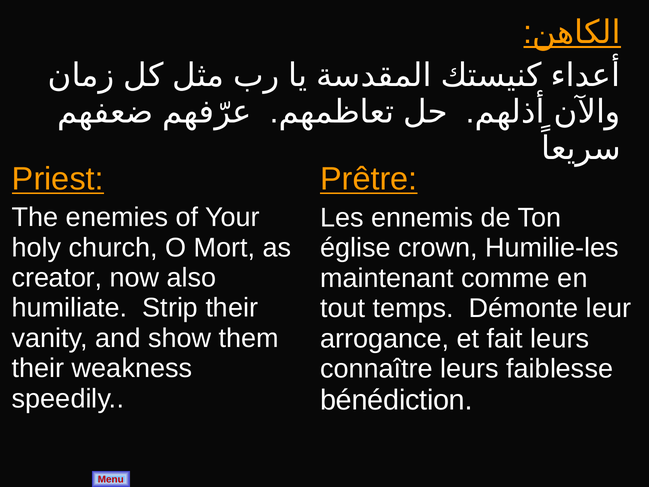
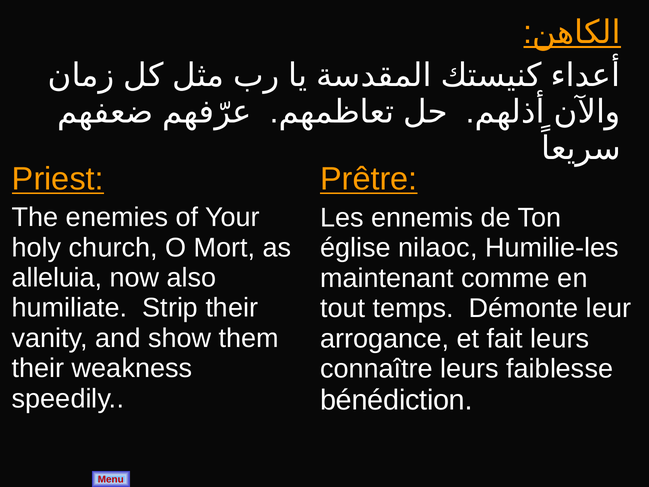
crown: crown -> nilaoc (438, 248)
creator: creator -> alleluia (57, 278)
